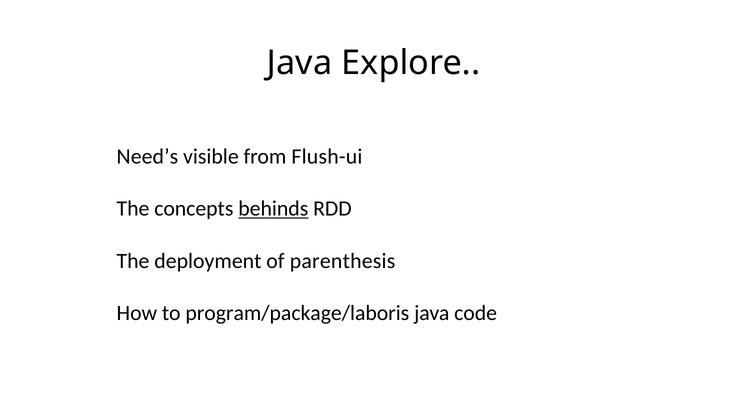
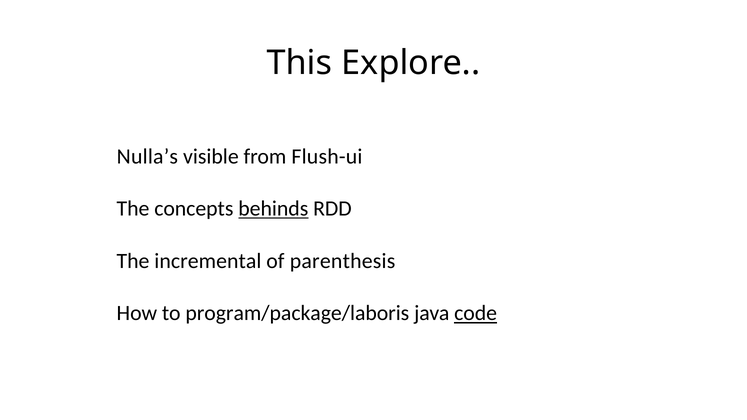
Java: Java -> This (299, 63)
Need’s: Need’s -> Nulla’s (147, 156)
deployment: deployment -> incremental (208, 261)
code underline: none -> present (476, 313)
